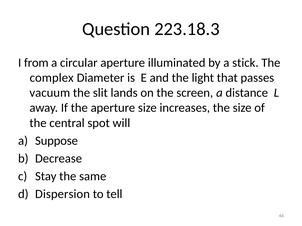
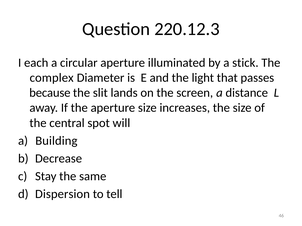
223.18.3: 223.18.3 -> 220.12.3 (187, 29)
from: from -> each (36, 63)
vacuum: vacuum -> because (50, 93)
Suppose: Suppose -> Building (56, 141)
